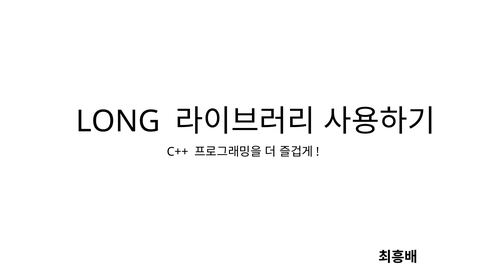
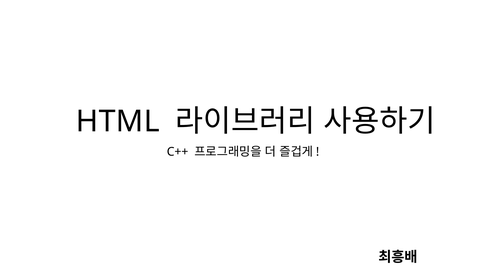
LONG: LONG -> HTML (118, 121)
